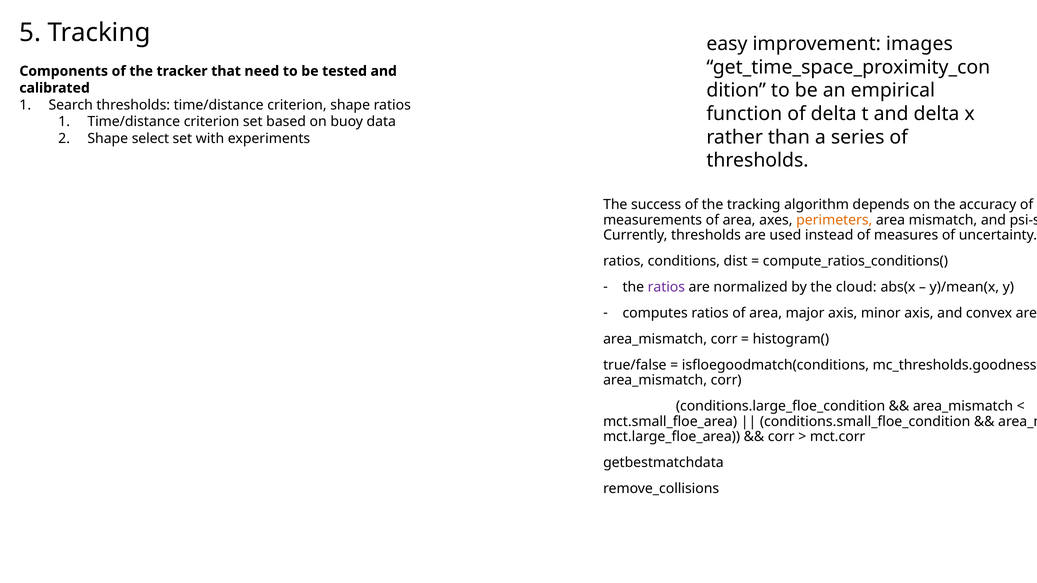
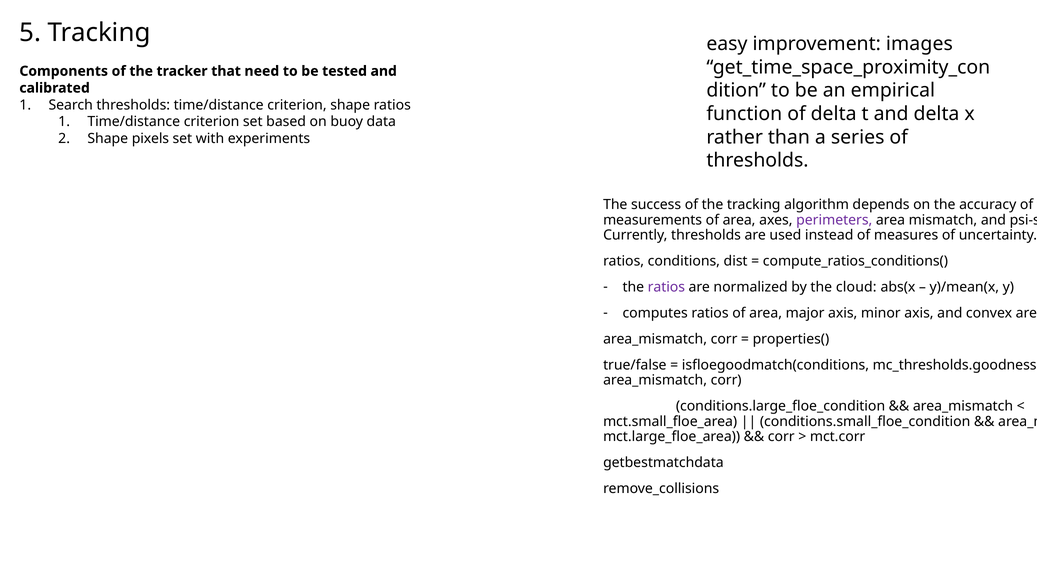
select: select -> pixels (150, 139)
perimeters colour: orange -> purple (834, 220)
histogram(: histogram( -> properties( (791, 339)
